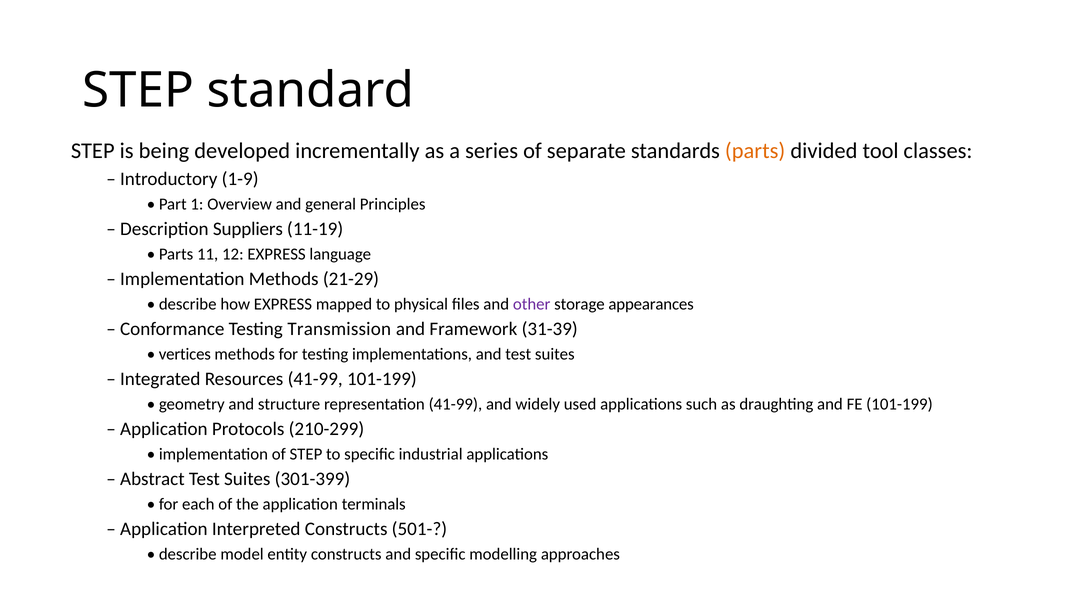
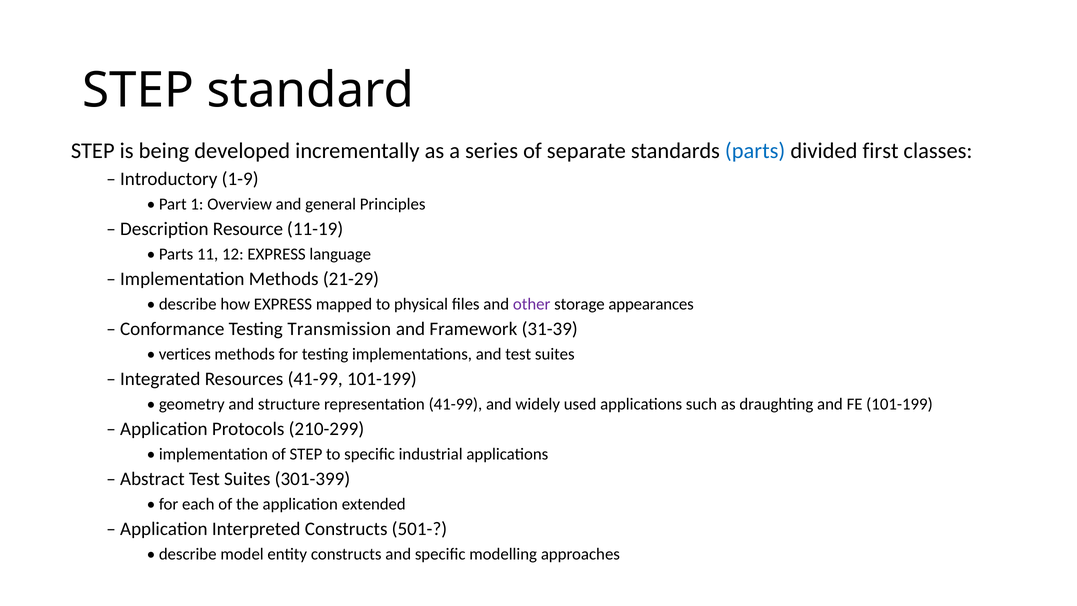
parts colour: orange -> blue (755, 151)
tool: tool -> first (881, 151)
Suppliers: Suppliers -> Resource (248, 229)
terminals: terminals -> extended (374, 504)
